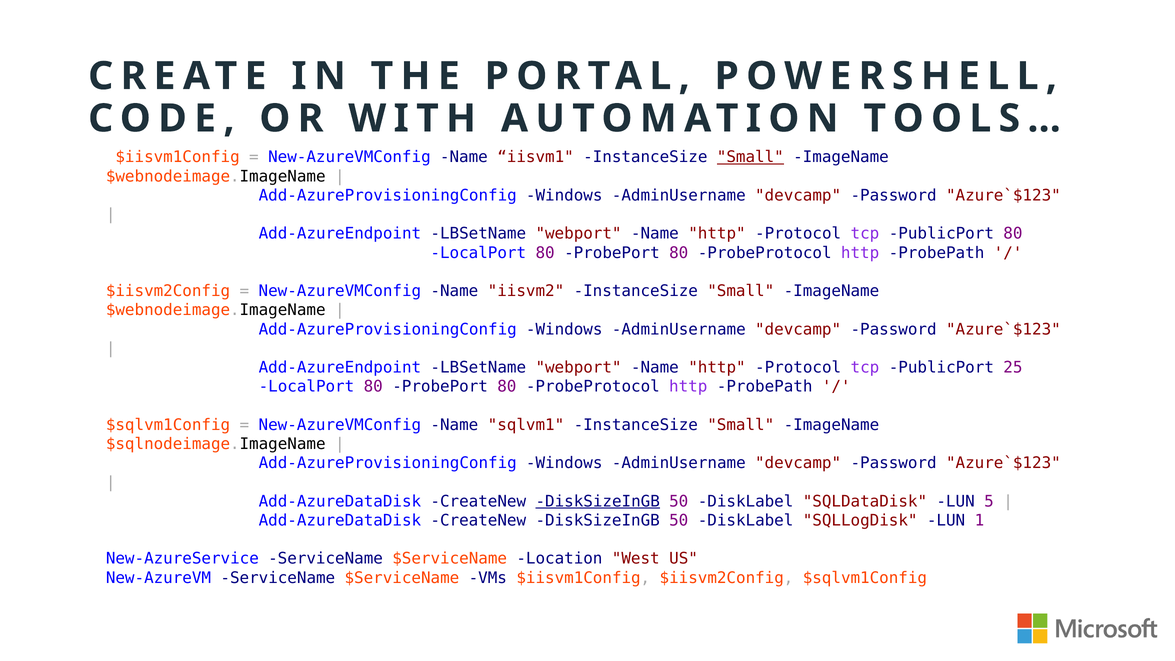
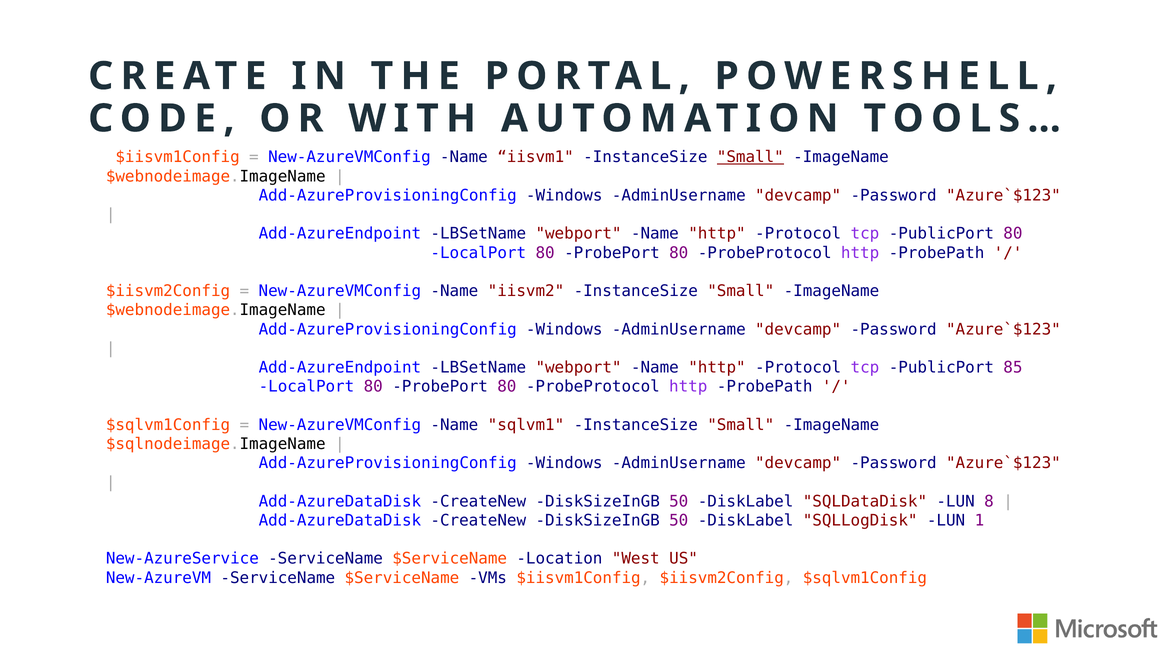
25: 25 -> 85 (1013, 368)
DiskSizeInGB underline: present -> none (598, 501)
5: 5 -> 8 (989, 501)
